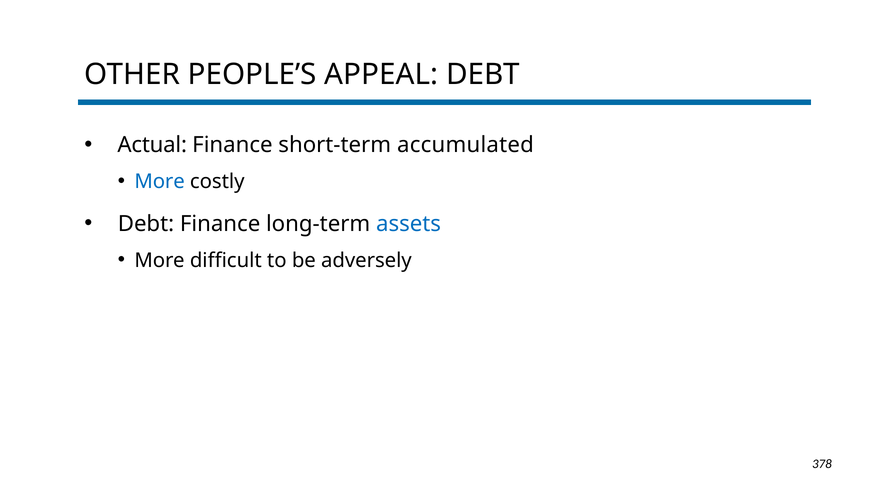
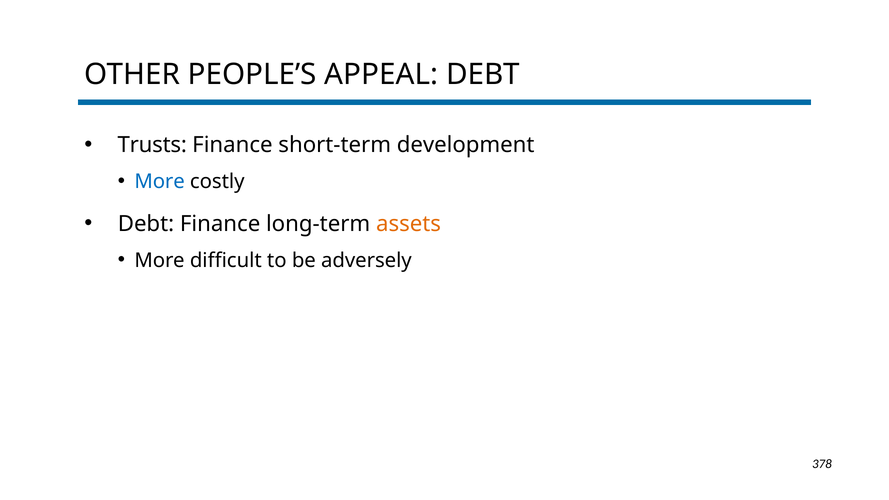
Actual: Actual -> Trusts (152, 145)
accumulated: accumulated -> development (466, 145)
assets colour: blue -> orange (409, 224)
